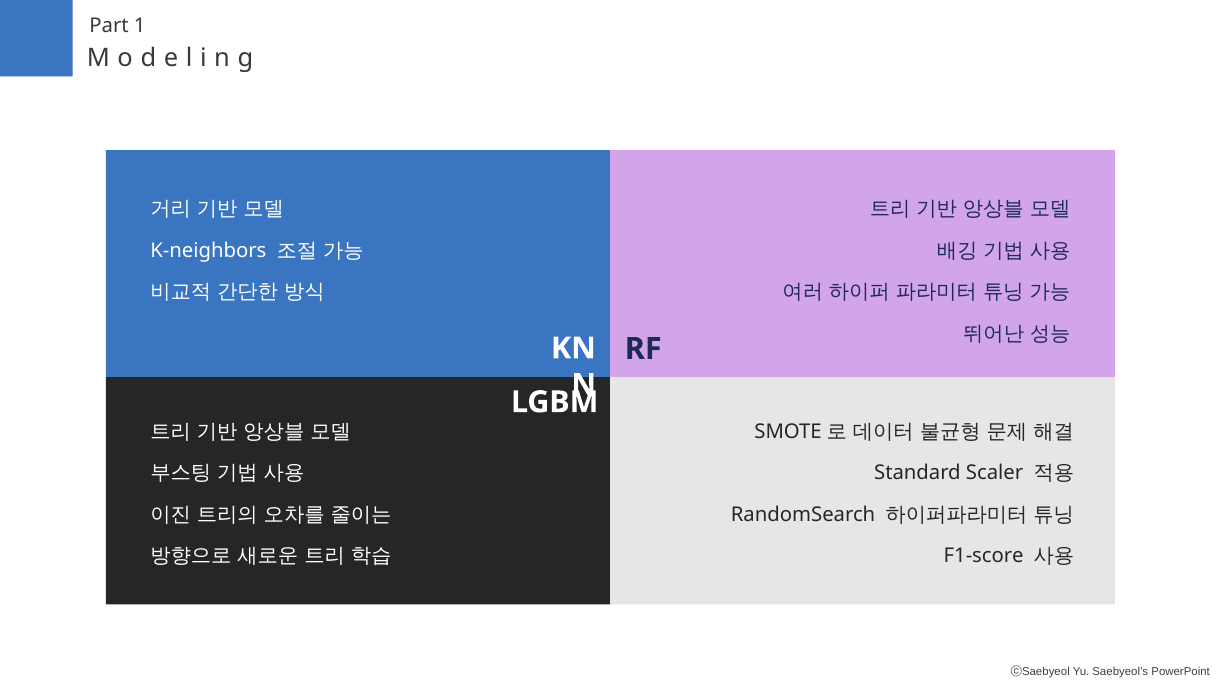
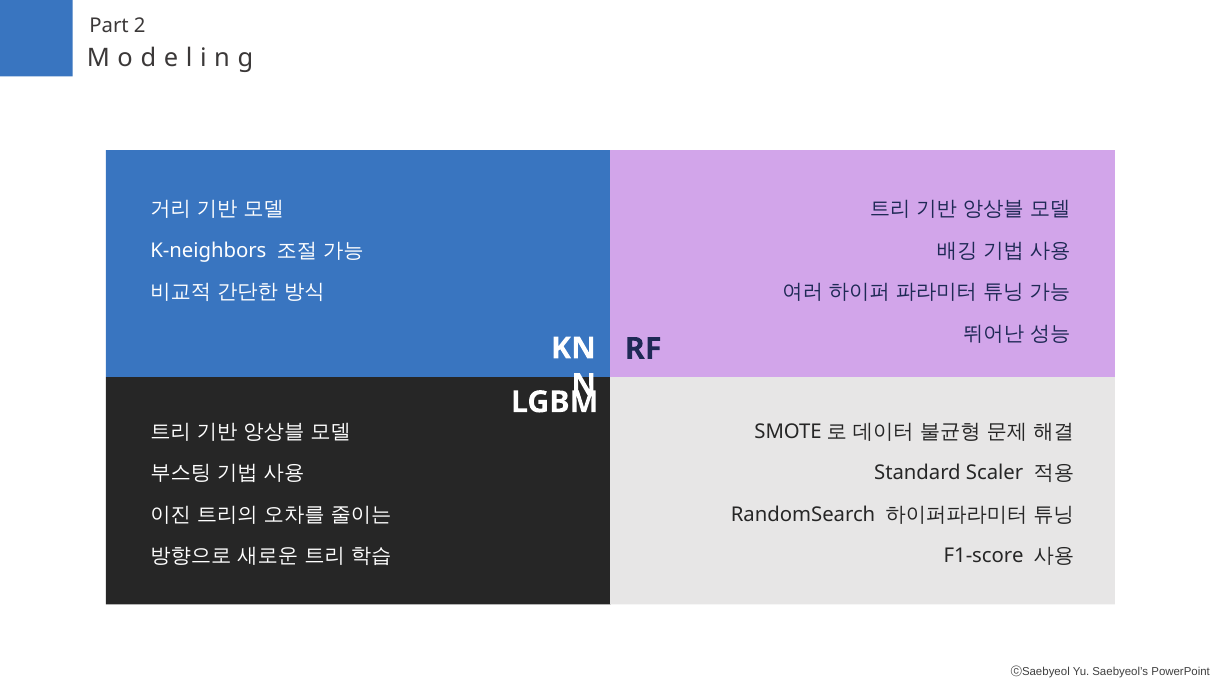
1: 1 -> 2 (140, 26)
